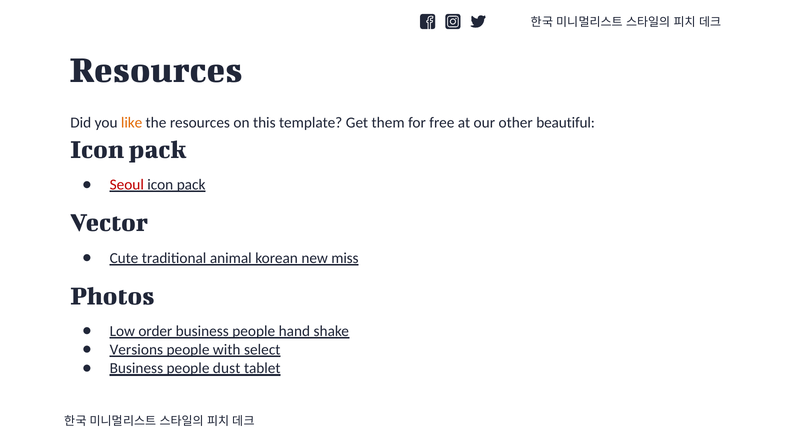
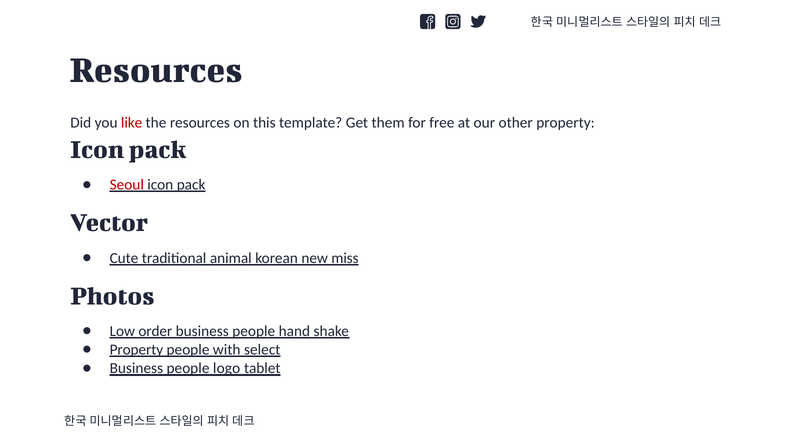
like colour: orange -> red (132, 123)
other beautiful: beautiful -> property (566, 123)
Versions: Versions -> Property (136, 350)
dust: dust -> logo (227, 368)
